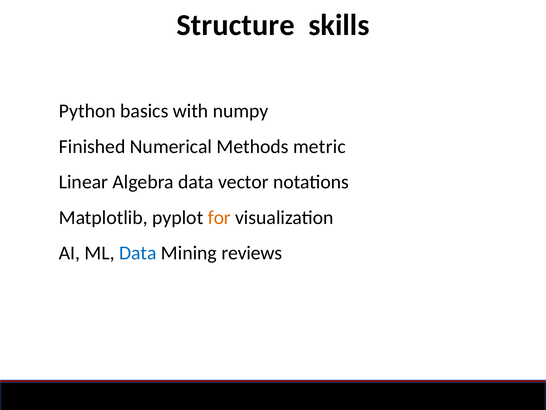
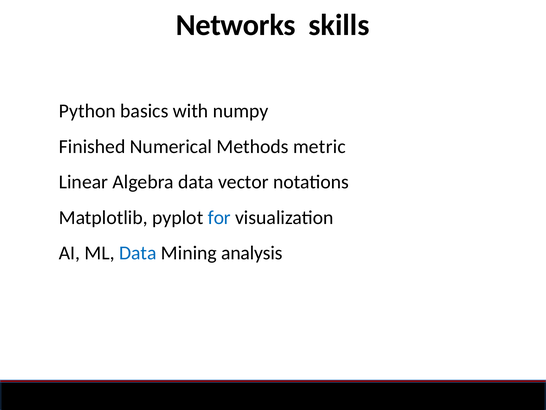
Structure: Structure -> Networks (236, 25)
for colour: orange -> blue (219, 217)
reviews: reviews -> analysis (252, 253)
